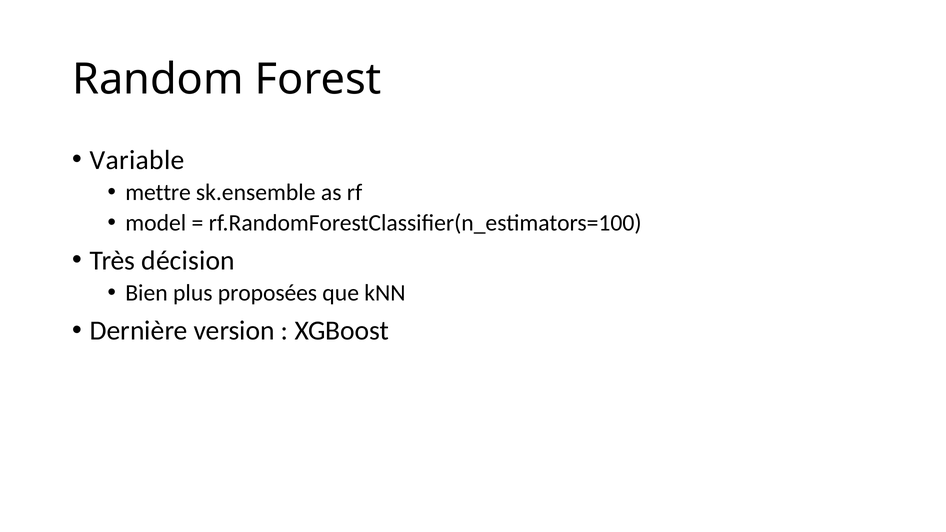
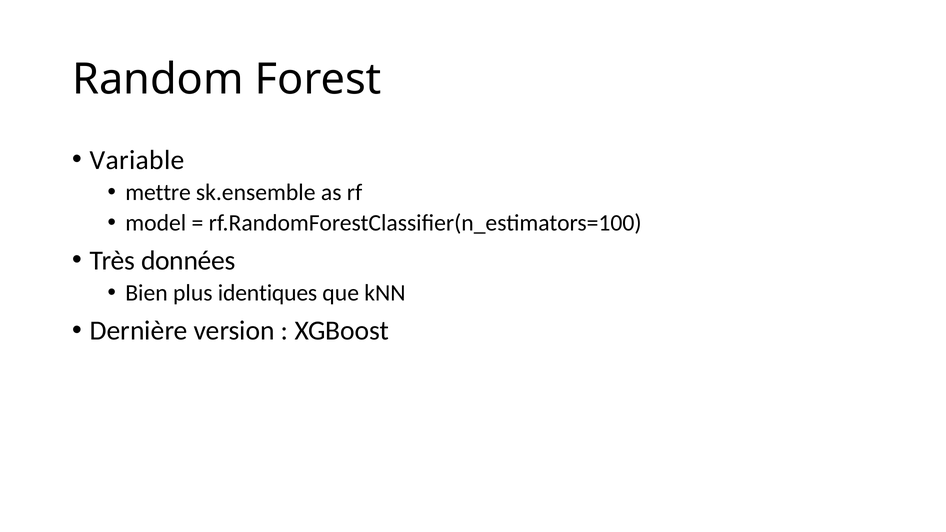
décision: décision -> données (188, 261)
proposées: proposées -> identiques (268, 293)
